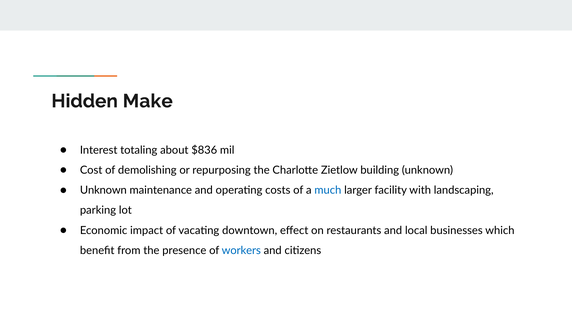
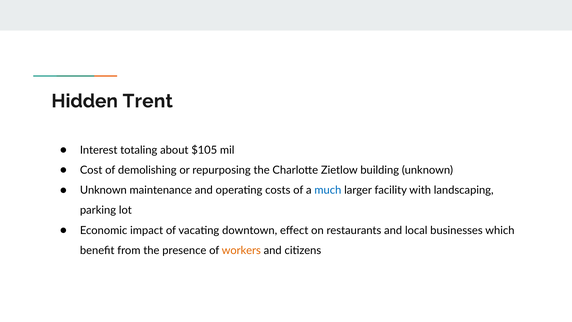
Make: Make -> Trent (148, 101)
$836: $836 -> $105 (204, 150)
workers colour: blue -> orange (241, 250)
